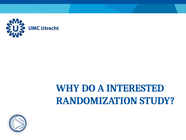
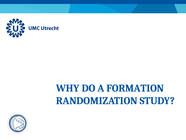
INTERESTED: INTERESTED -> FORMATION (135, 88)
